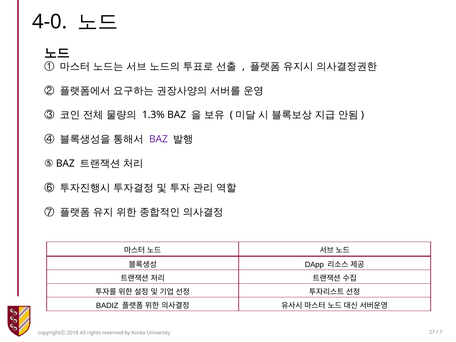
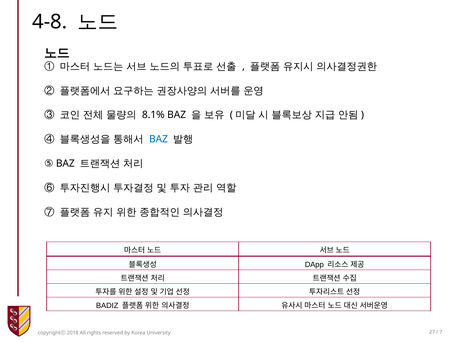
4-0: 4-0 -> 4-8 (50, 22)
1.3%: 1.3% -> 8.1% (153, 115)
BAZ colour: purple -> blue (158, 139)
